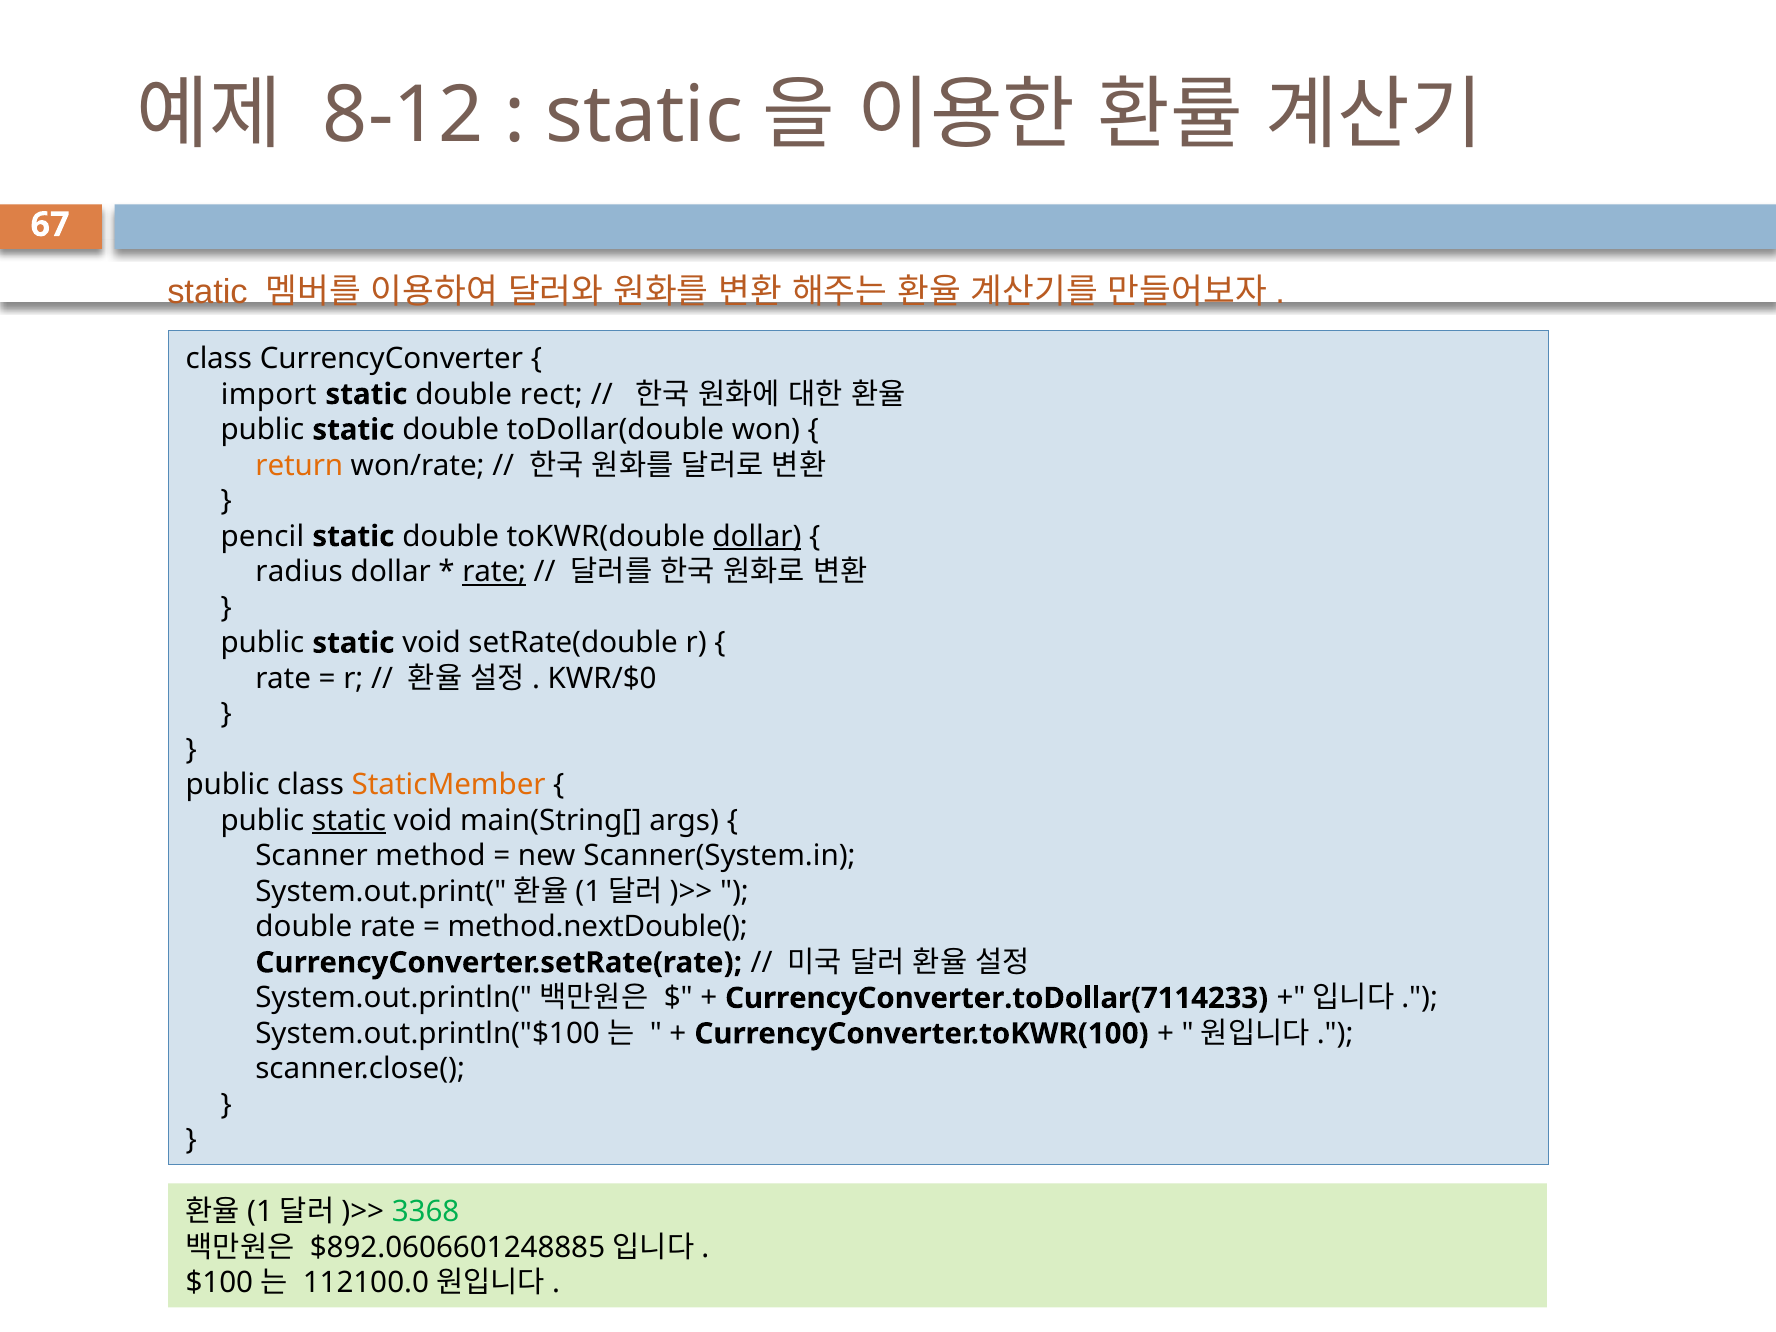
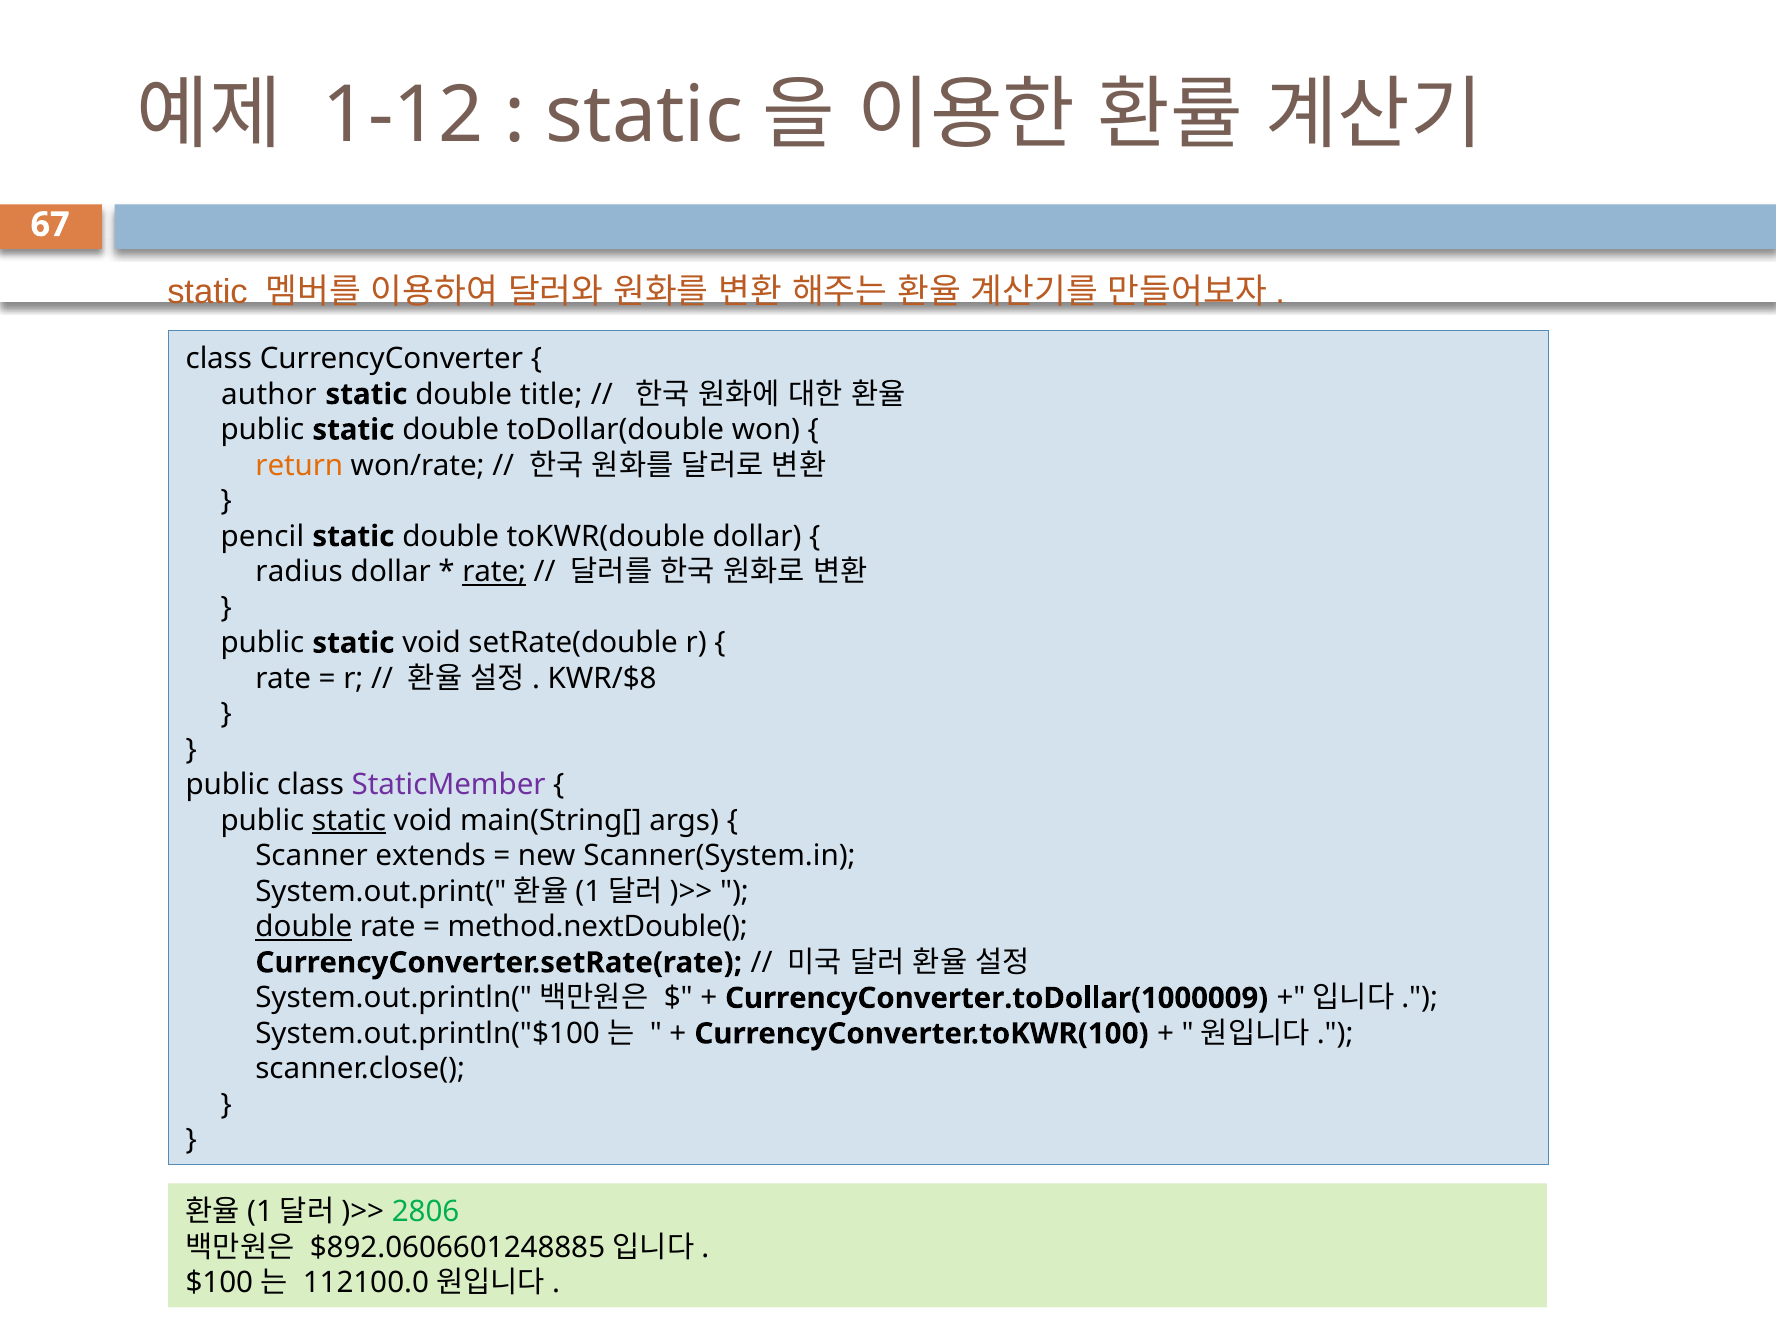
8-12: 8-12 -> 1-12 (403, 116)
import: import -> author (269, 394)
rect: rect -> title (551, 394)
dollar underline: present -> none (757, 536)
KWR/$0: KWR/$0 -> KWR/$8 (602, 678)
StaticMember colour: orange -> purple (449, 785)
method: method -> extends (431, 856)
double underline: none -> present (304, 927)
CurrencyConverter.toDollar(7114233: CurrencyConverter.toDollar(7114233 -> CurrencyConverter.toDollar(1000009 (997, 998)
3368: 3368 -> 2806 (426, 1212)
